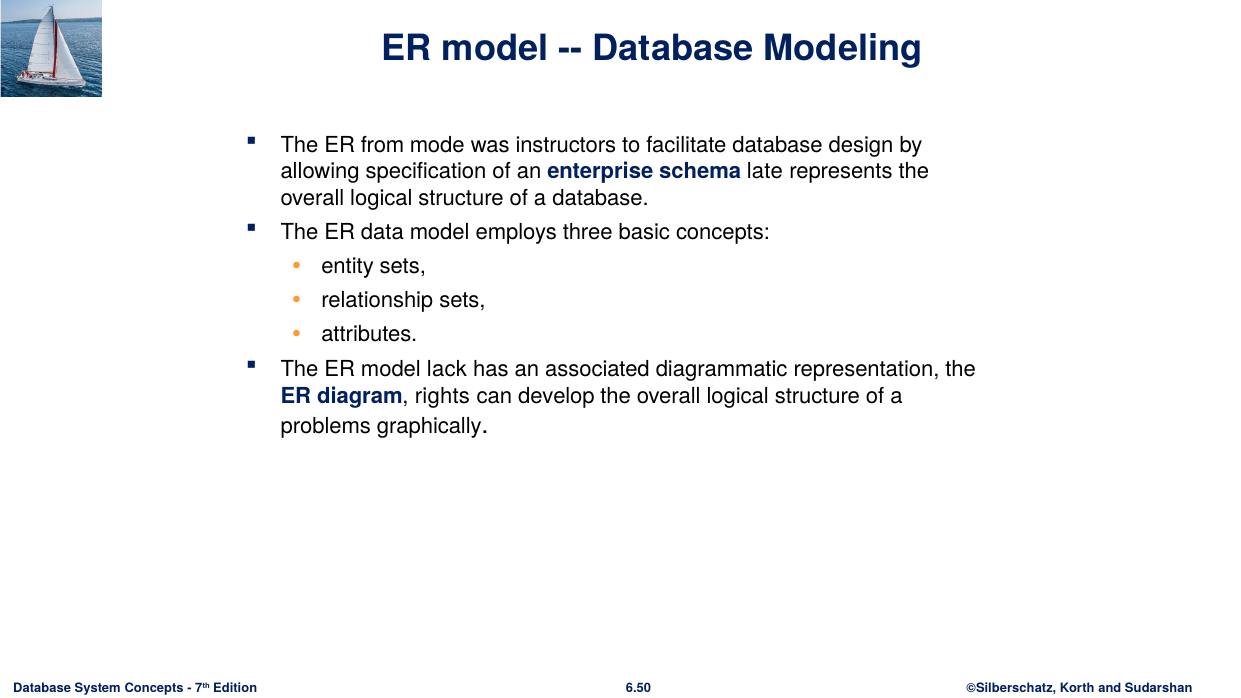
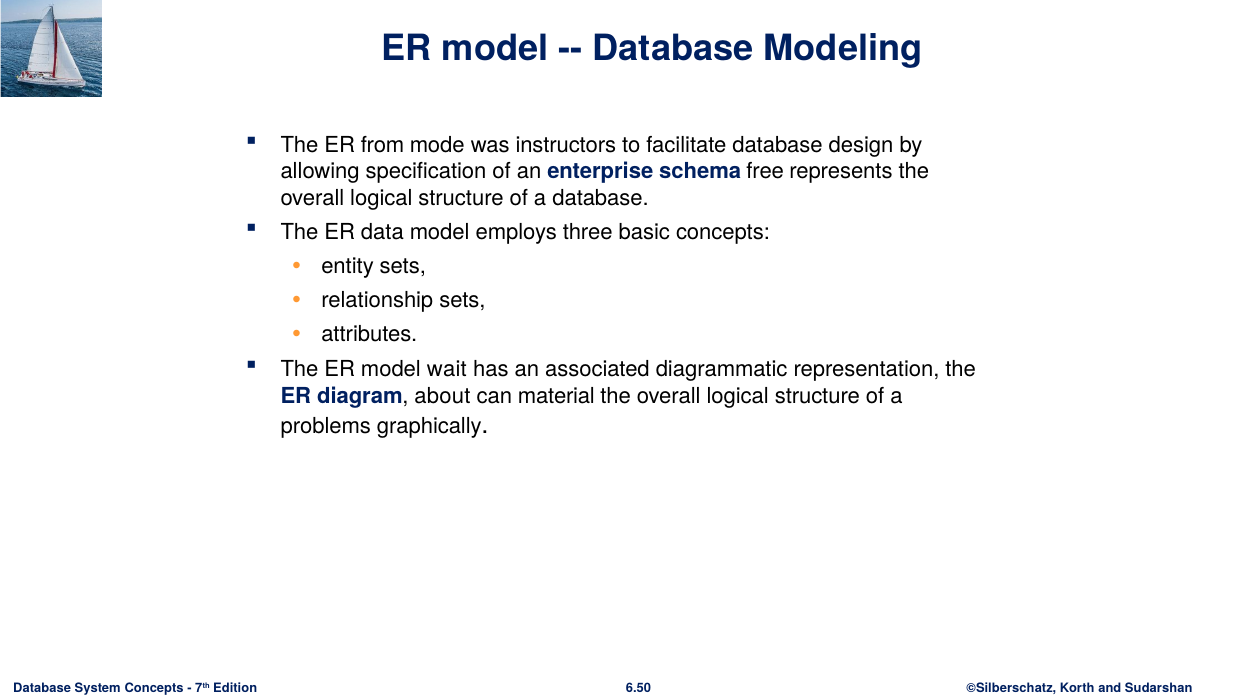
late: late -> free (765, 172)
lack: lack -> wait (447, 370)
rights: rights -> about (442, 396)
develop: develop -> material (556, 396)
